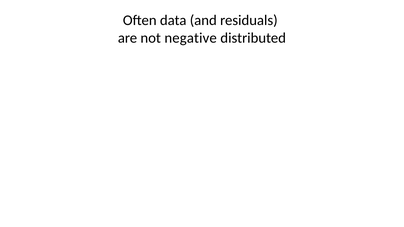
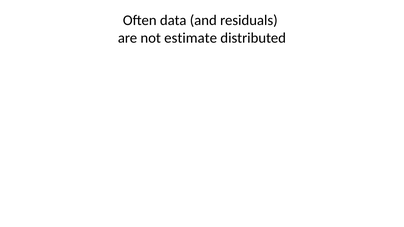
negative: negative -> estimate (191, 38)
